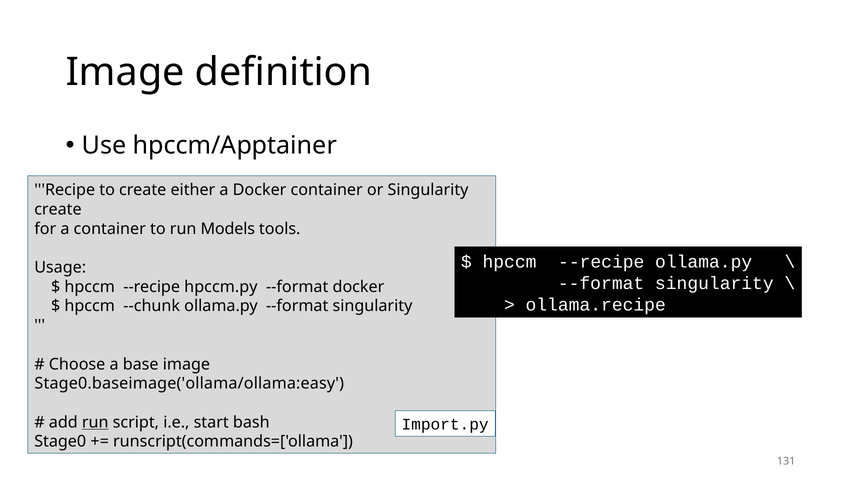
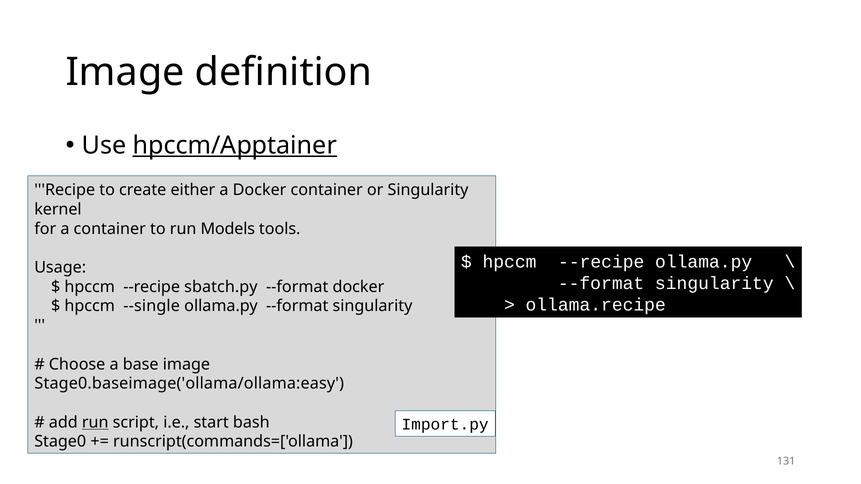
hpccm/Apptainer underline: none -> present (235, 146)
create: create -> kernel (58, 209)
hpccm.py: hpccm.py -> sbatch.py (221, 287)
--chunk: --chunk -> --single (152, 306)
